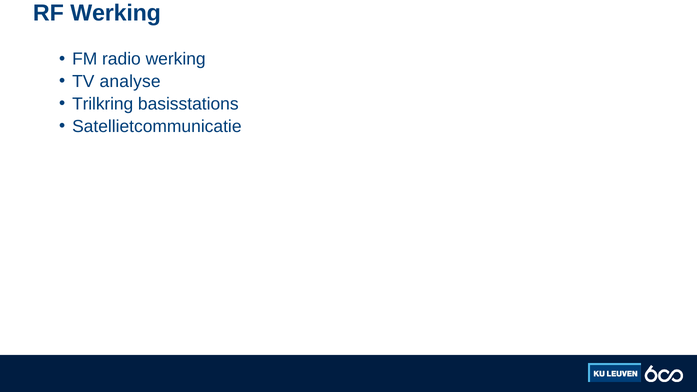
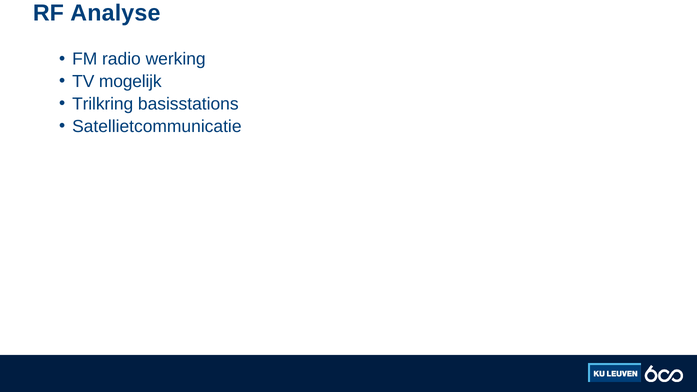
RF Werking: Werking -> Analyse (115, 13)
analyse: analyse -> mogelijk (130, 81)
